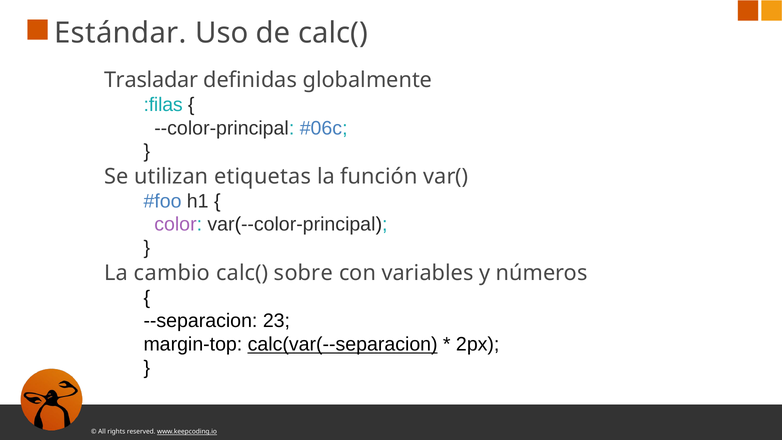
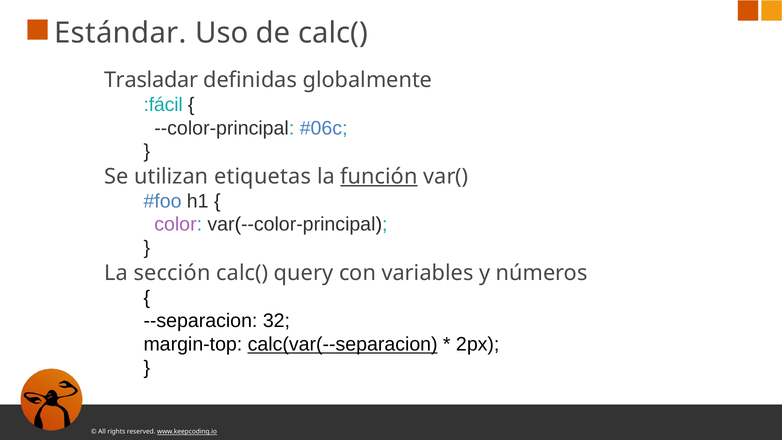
:filas: :filas -> :fácil (163, 105)
función underline: none -> present (379, 176)
cambio: cambio -> sección (172, 273)
sobre: sobre -> query (303, 273)
23: 23 -> 32 (276, 321)
